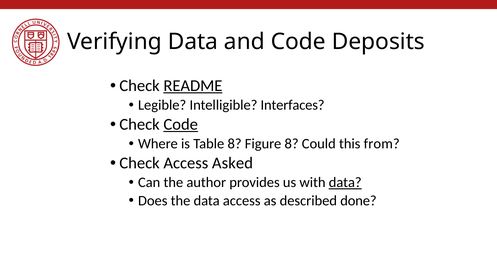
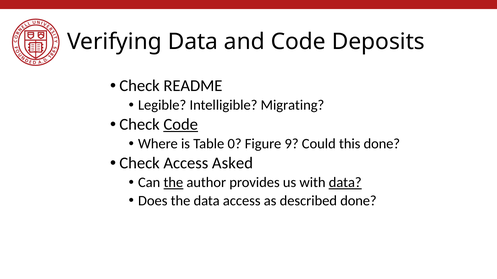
README underline: present -> none (193, 86)
Interfaces: Interfaces -> Migrating (292, 105)
Table 8: 8 -> 0 (235, 144)
Figure 8: 8 -> 9 (292, 144)
this from: from -> done (382, 144)
the underline: none -> present (173, 183)
